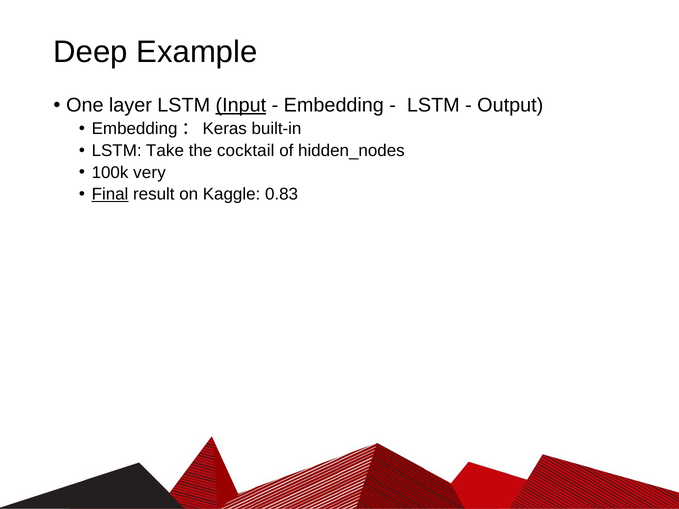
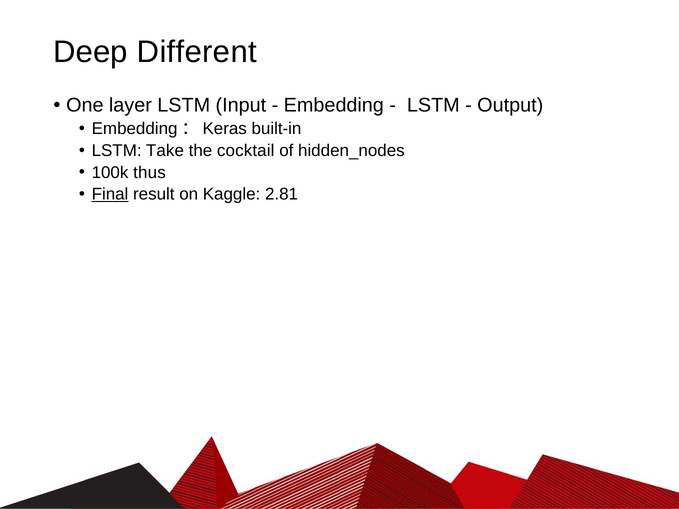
Example: Example -> Different (197, 52)
Input underline: present -> none (241, 105)
very: very -> thus (149, 172)
0.83: 0.83 -> 2.81 (282, 194)
